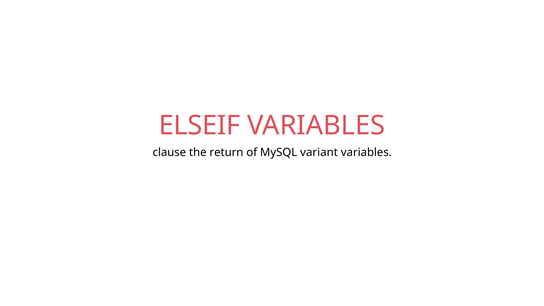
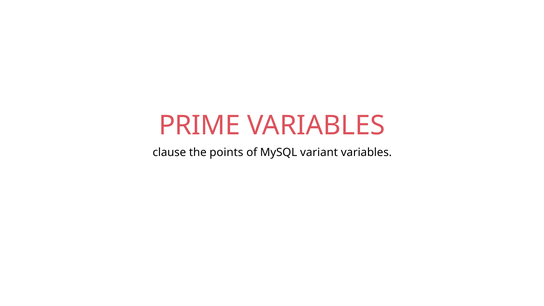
ELSEIF: ELSEIF -> PRIME (199, 126)
return: return -> points (226, 152)
